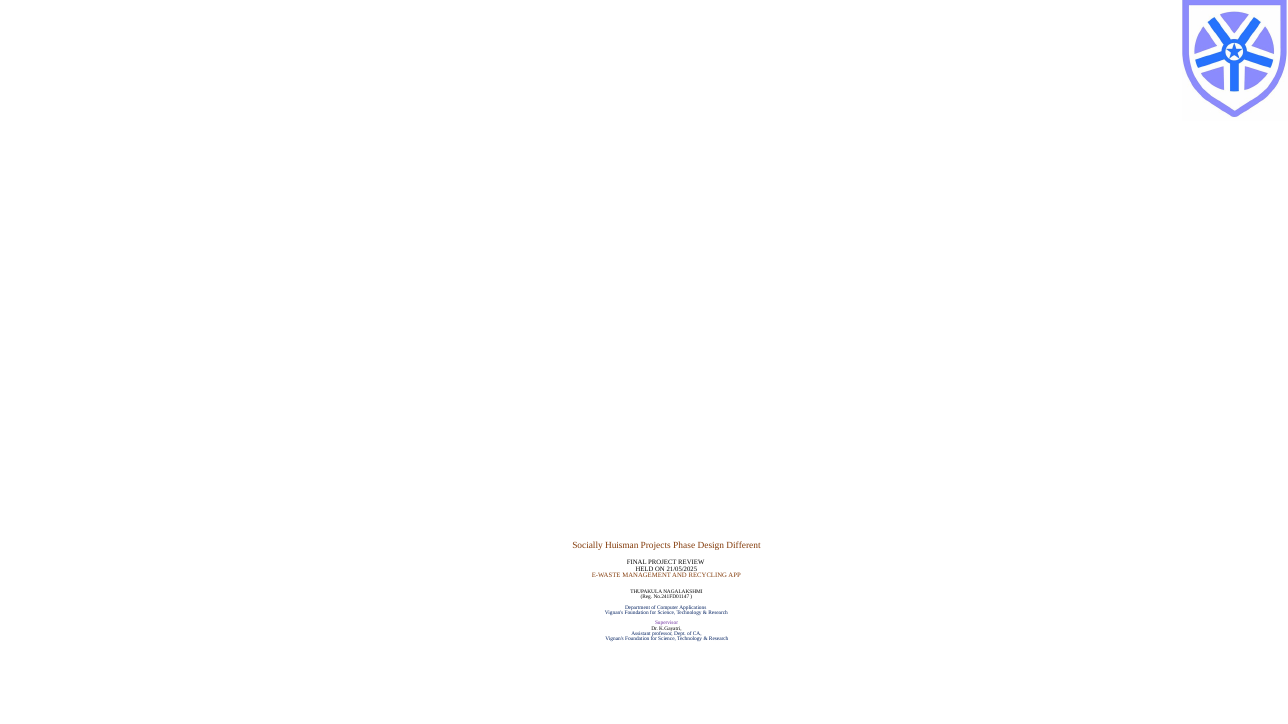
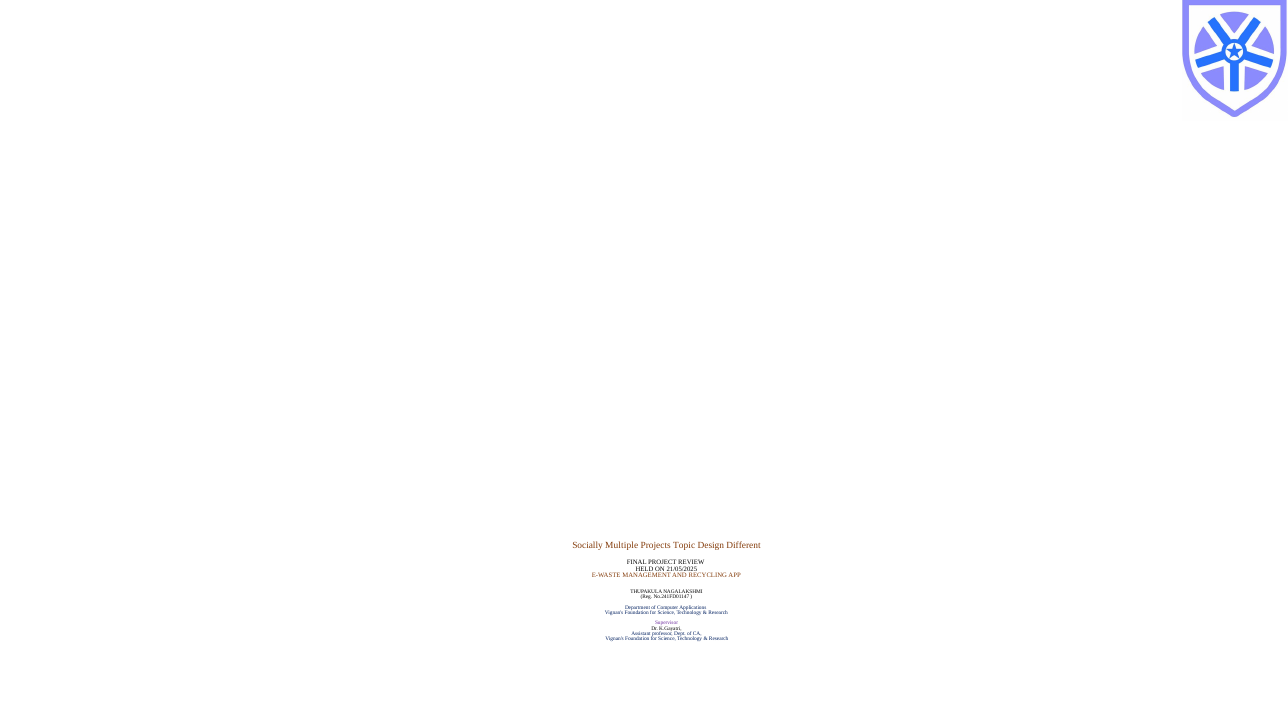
Huisman: Huisman -> Multiple (622, 546)
Phase: Phase -> Topic (684, 546)
